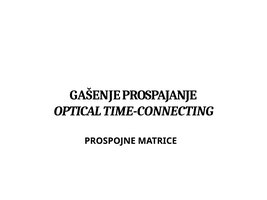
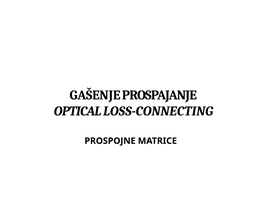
TIME-CONNECTING: TIME-CONNECTING -> LOSS-CONNECTING (158, 111)
